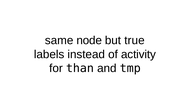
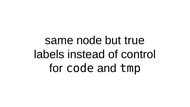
activity: activity -> control (138, 54)
than: than -> code (80, 68)
